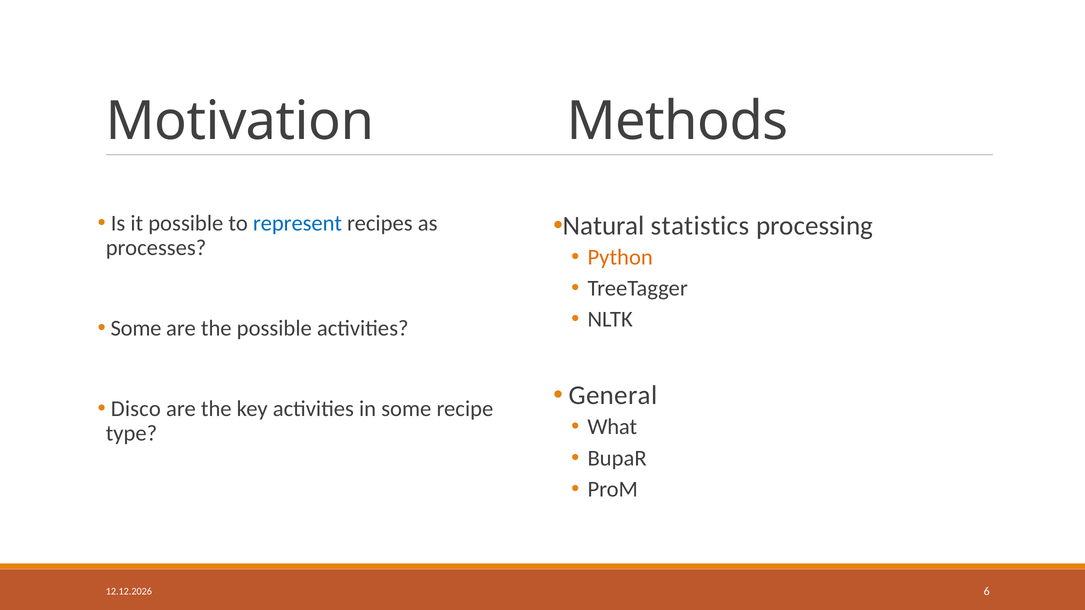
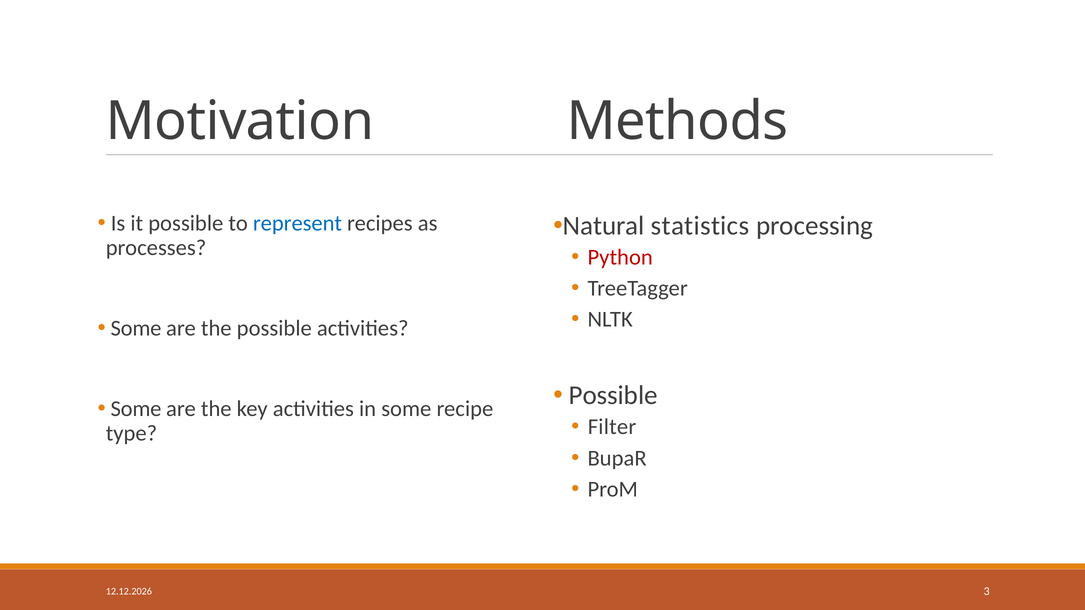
Python colour: orange -> red (620, 257)
General: General -> Possible (613, 396)
Disco: Disco -> Some (136, 409)
What: What -> Filter (612, 427)
6: 6 -> 3 (987, 592)
